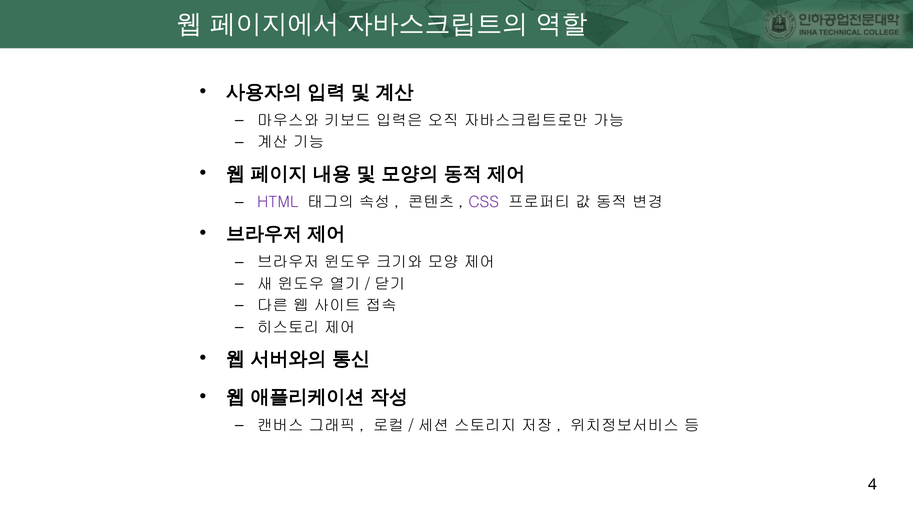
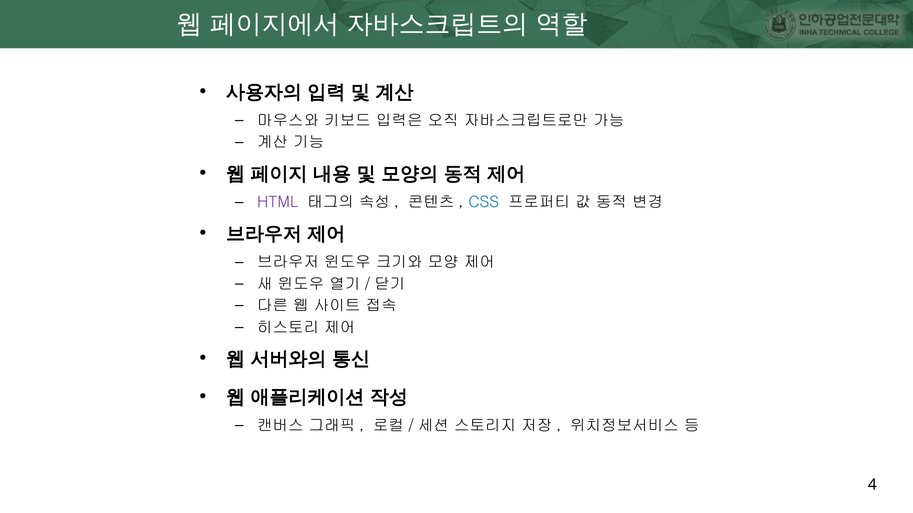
CSS colour: purple -> blue (484, 203)
